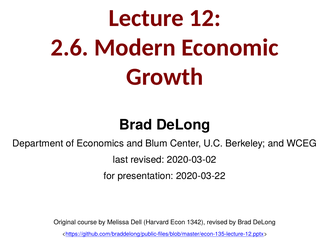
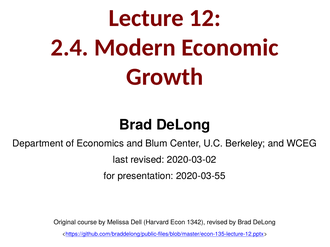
2.6: 2.6 -> 2.4 (70, 48)
2020-03-22: 2020-03-22 -> 2020-03-55 (201, 176)
